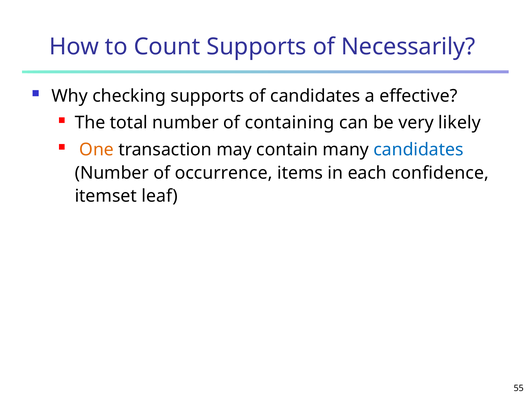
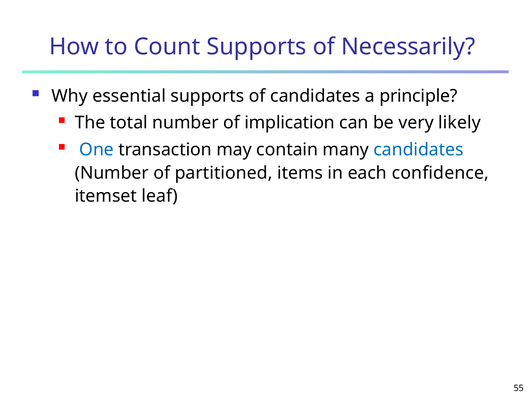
checking: checking -> essential (129, 96)
effective: effective -> principle (418, 96)
containing: containing -> implication (290, 123)
One colour: orange -> blue (97, 149)
occurrence: occurrence -> partitioned (224, 173)
